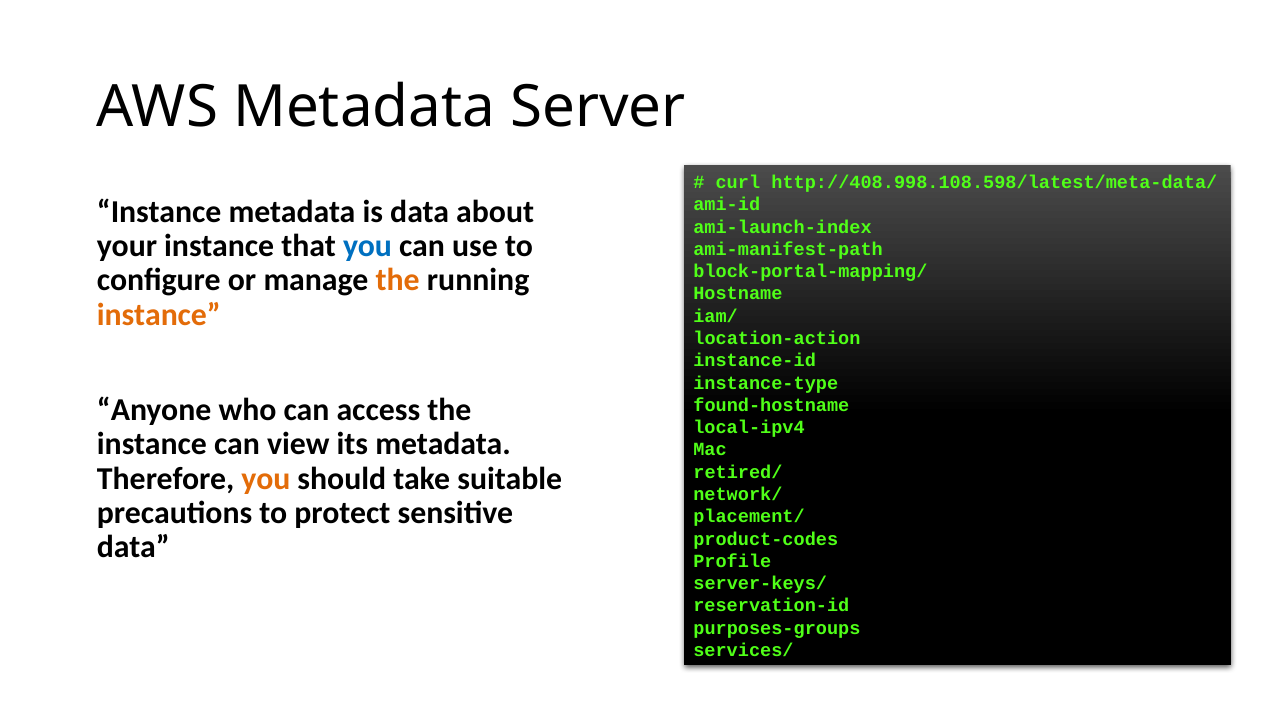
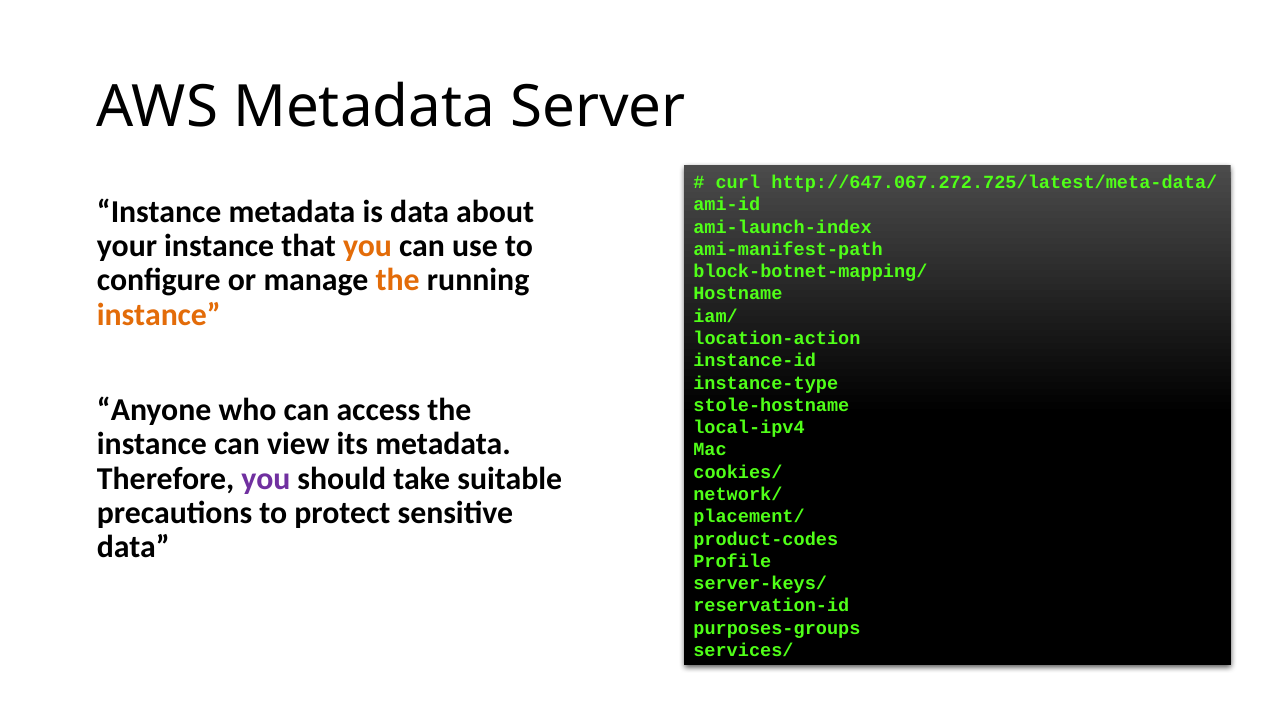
http://408.998.108.598/latest/meta-data/: http://408.998.108.598/latest/meta-data/ -> http://647.067.272.725/latest/meta-data/ (994, 182)
you colour: blue -> orange (367, 246)
block-portal-mapping/: block-portal-mapping/ -> block-botnet-mapping/ (810, 271)
found-hostname: found-hostname -> stole-hostname (771, 405)
retired/: retired/ -> cookies/ (738, 472)
you colour: orange -> purple (266, 478)
